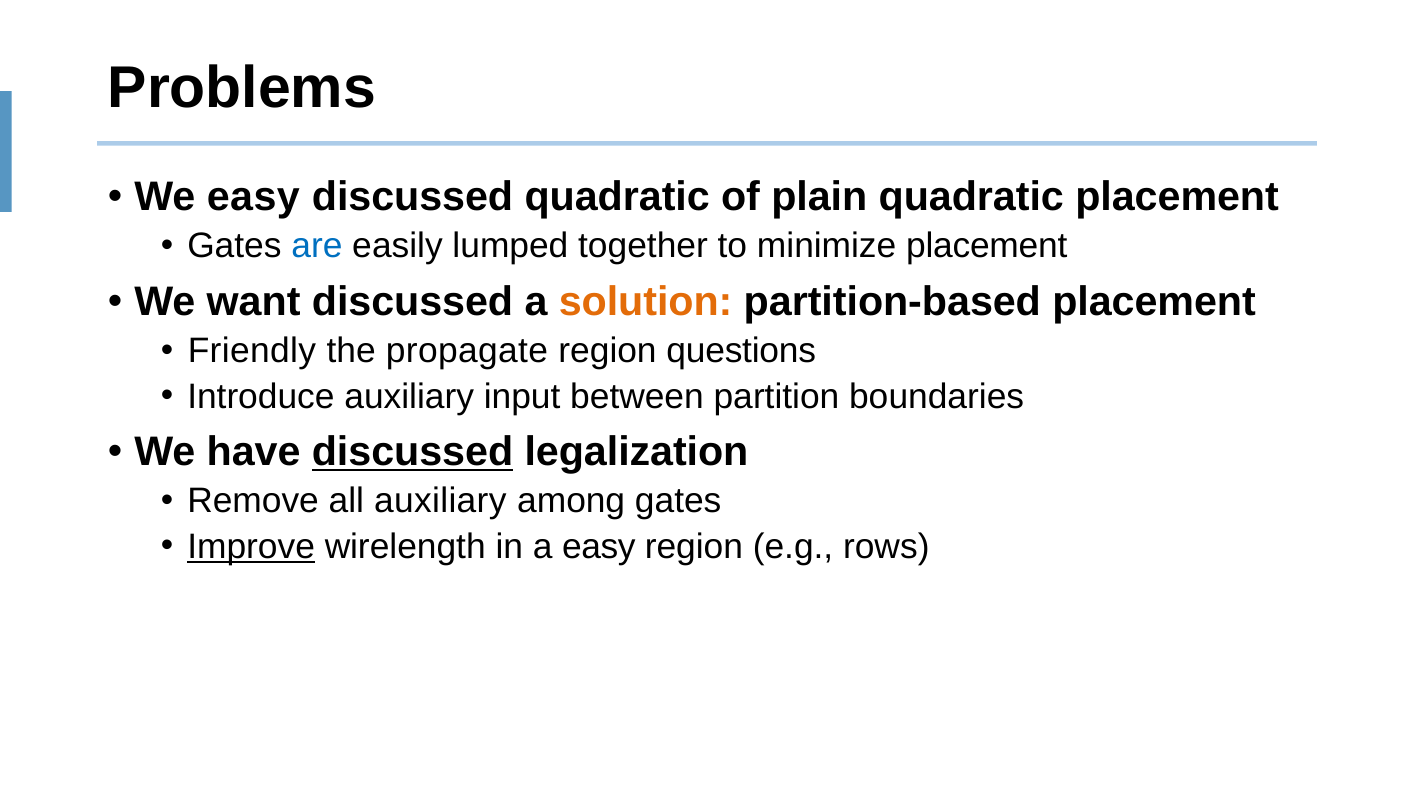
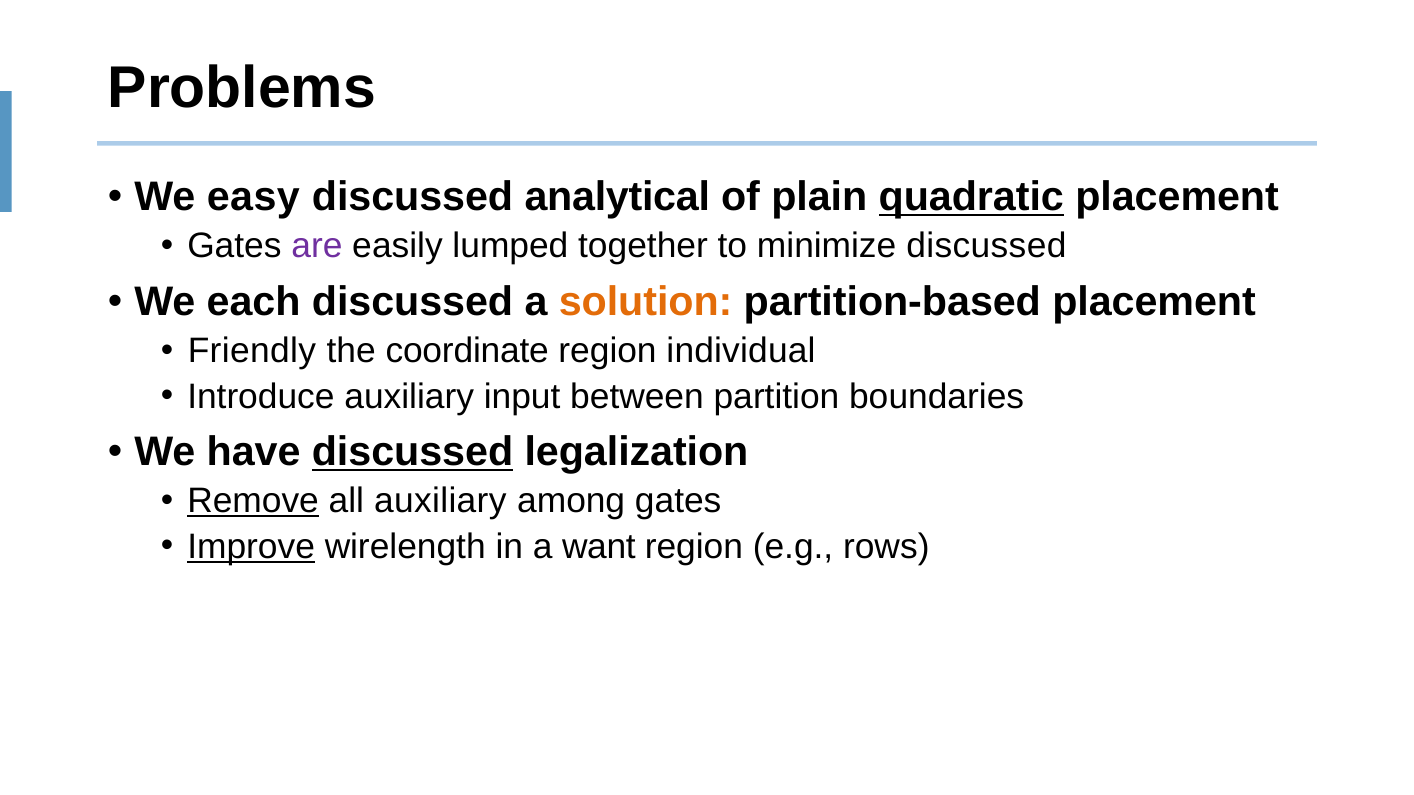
discussed quadratic: quadratic -> analytical (617, 197)
quadratic underline: none -> present (971, 197)
are colour: blue -> purple (317, 246)
minimize placement: placement -> discussed (986, 246)
want: want -> each (254, 302)
propagate: propagate -> coordinate (467, 351)
questions: questions -> individual (741, 351)
Remove underline: none -> present (253, 501)
a easy: easy -> want (599, 547)
